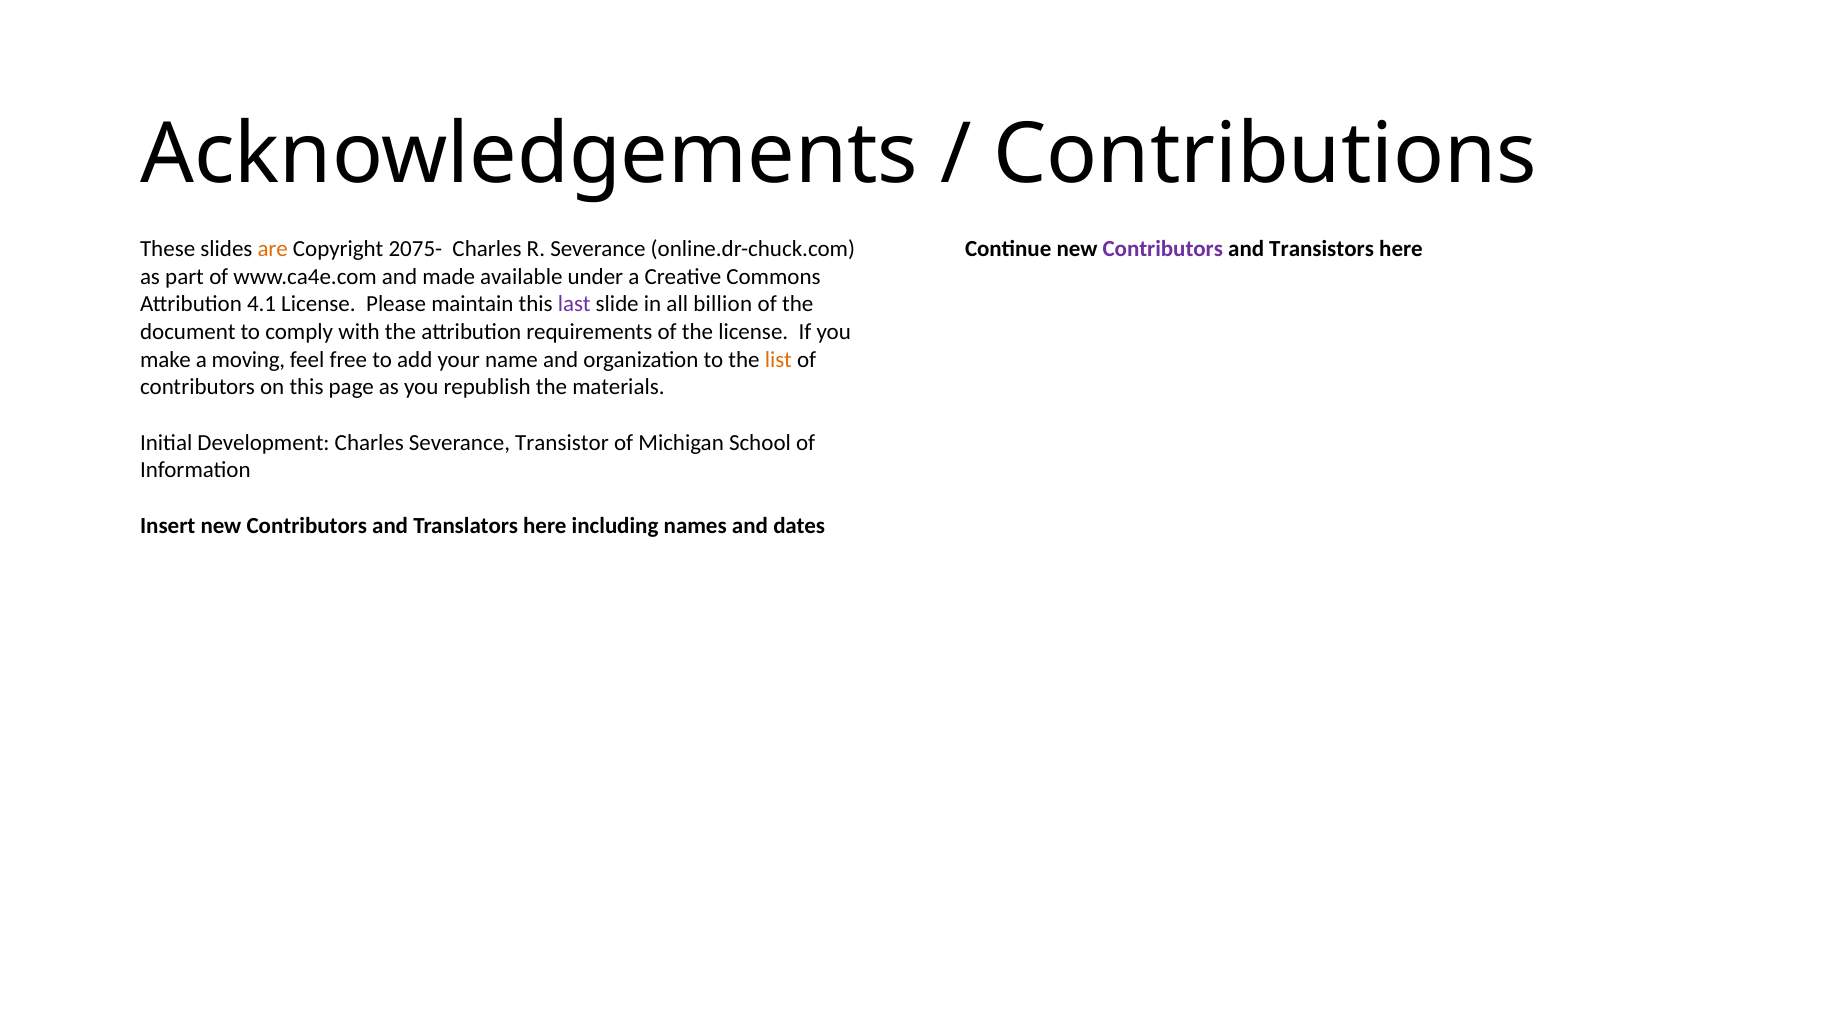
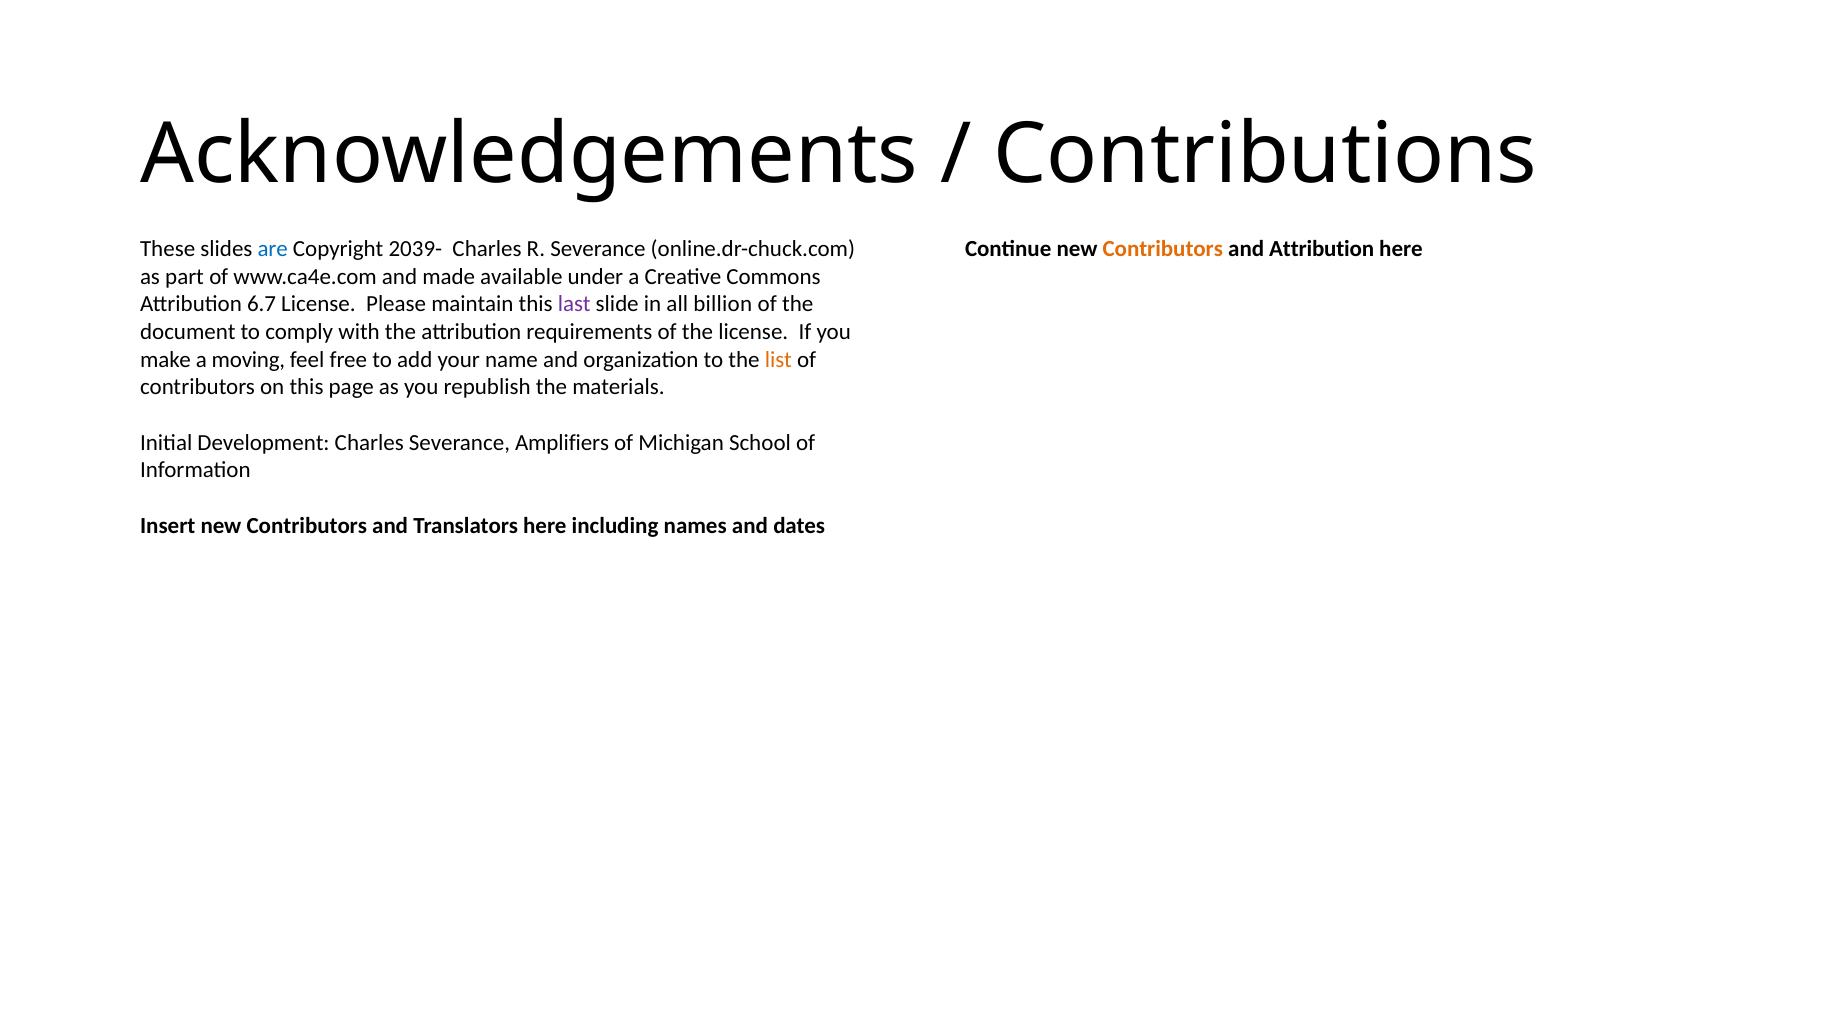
are colour: orange -> blue (273, 249)
2075-: 2075- -> 2039- (415, 249)
Contributors colour: purple -> orange (1163, 249)
and Transistors: Transistors -> Attribution (1322, 249)
4.1: 4.1 -> 6.7 (262, 304)
Transistor: Transistor -> Amplifiers (562, 443)
